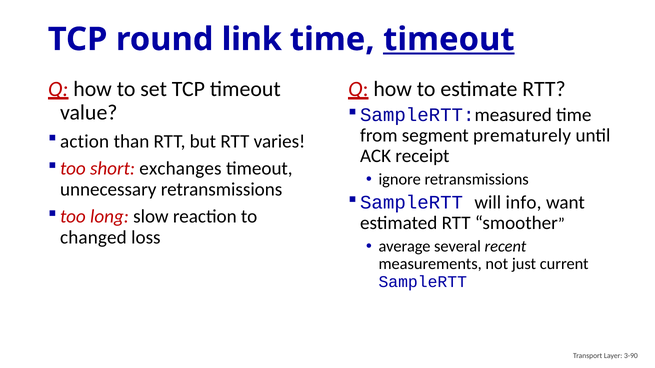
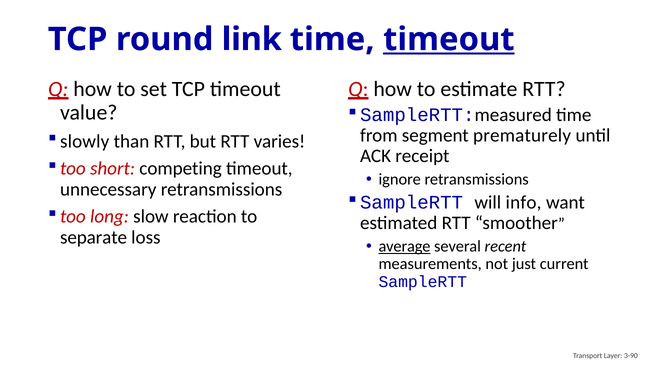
action: action -> slowly (85, 141)
exchanges: exchanges -> competing (181, 169)
changed: changed -> separate (94, 238)
average underline: none -> present (405, 247)
